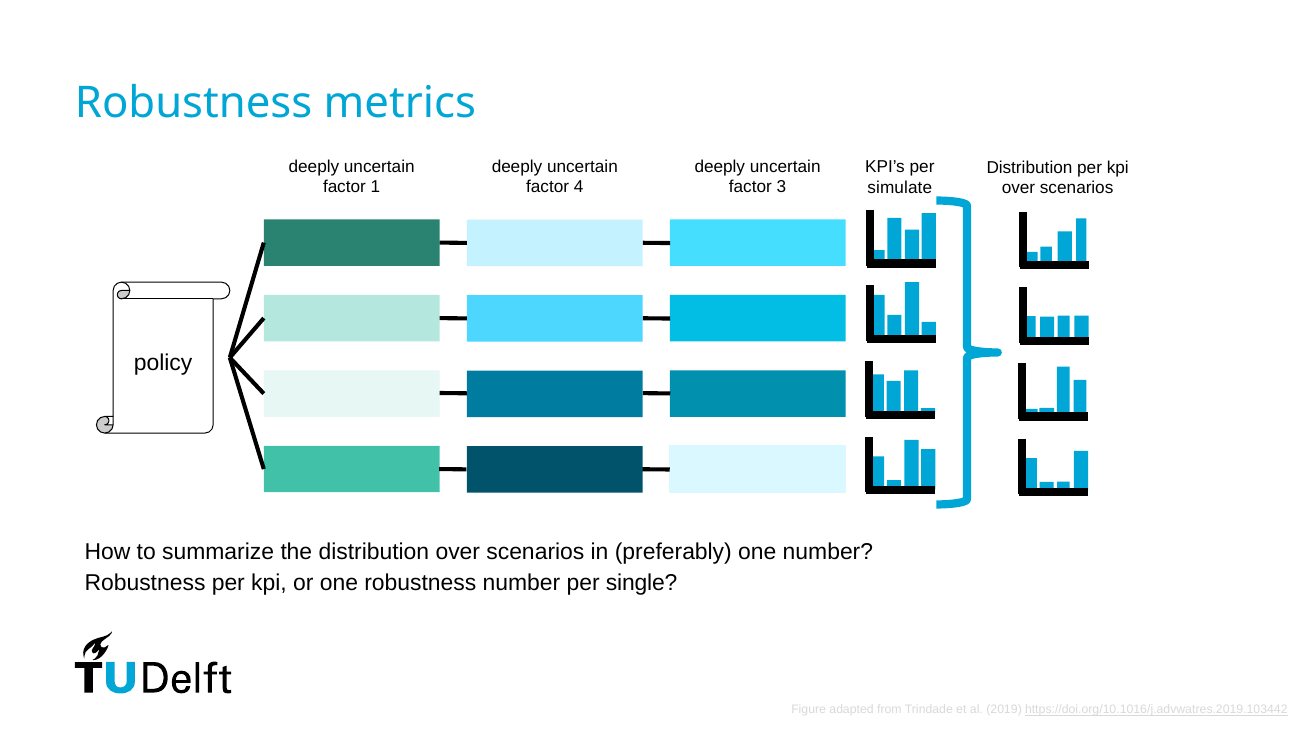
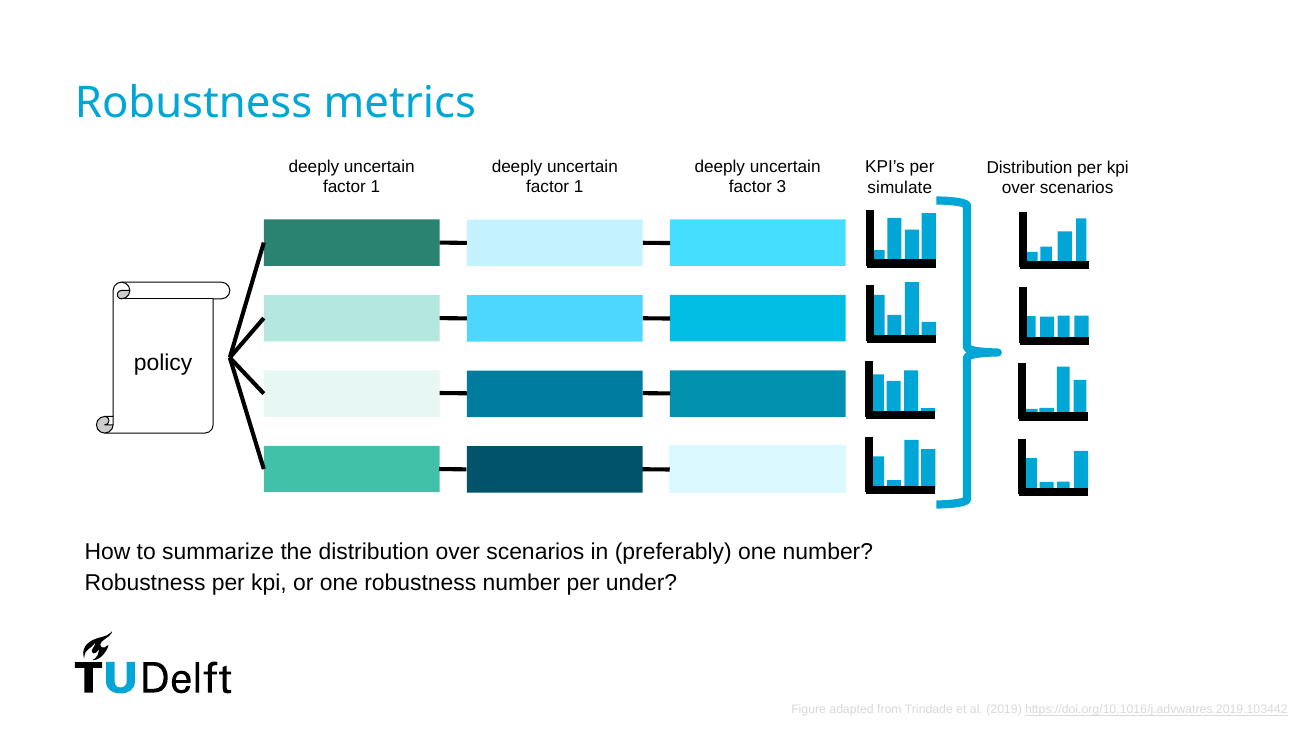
4: 4 -> 1 (579, 187)
single: single -> under (642, 583)
